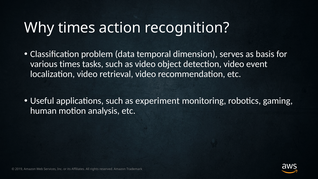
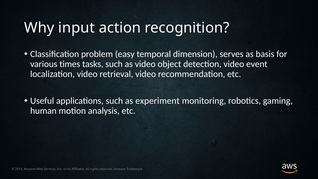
Why times: times -> input (77, 28)
data: data -> easy (125, 54)
